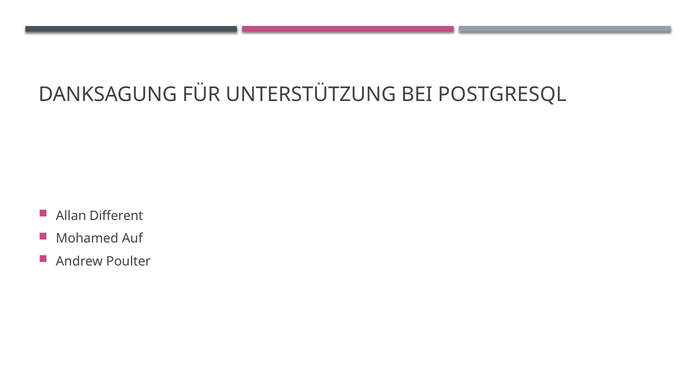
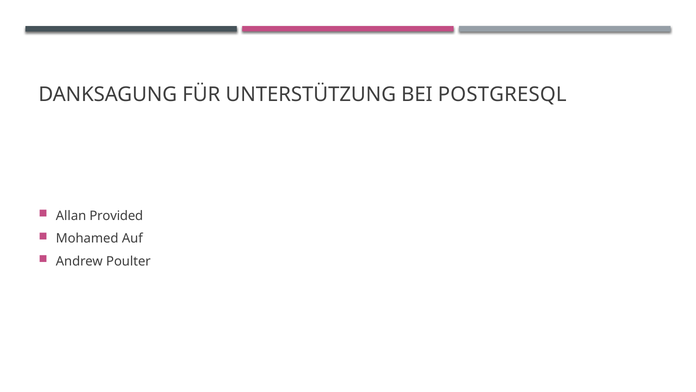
Different: Different -> Provided (116, 216)
